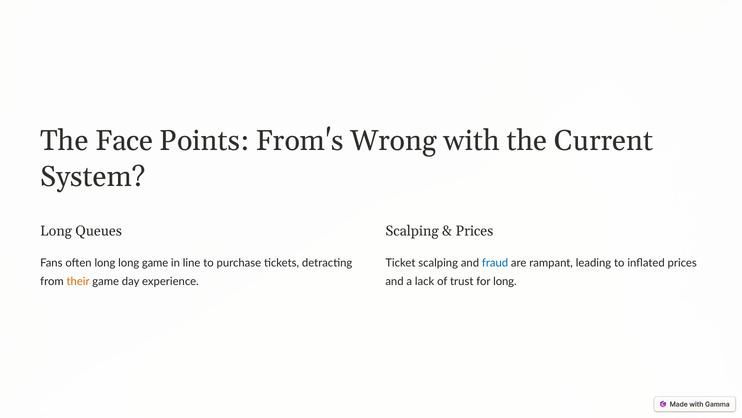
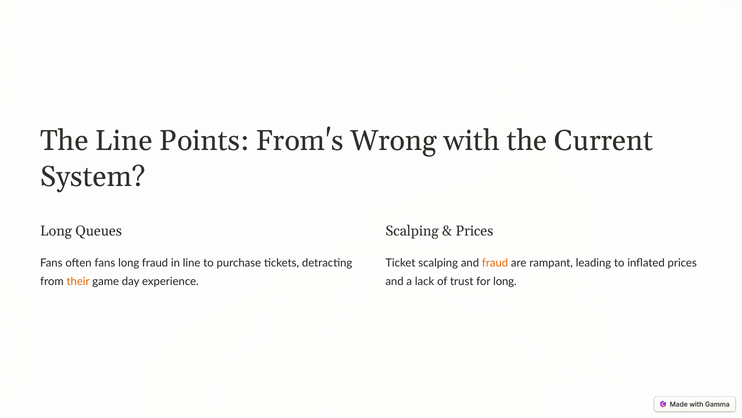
The Face: Face -> Line (124, 141)
often long: long -> fans (105, 263)
long game: game -> fraud (155, 263)
fraud colour: blue -> orange (495, 263)
